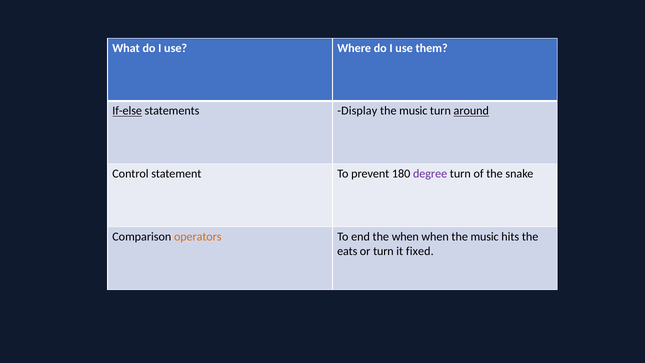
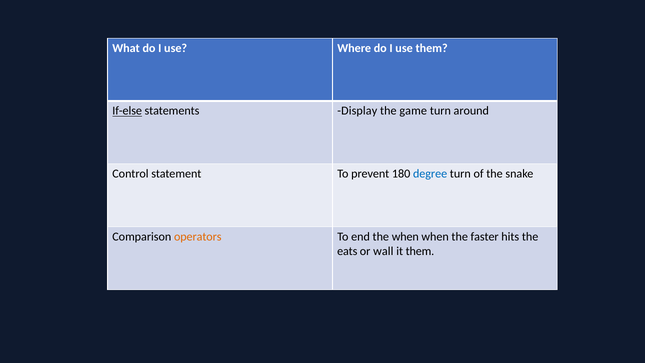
music: music -> game (413, 111)
around underline: present -> none (471, 111)
degree colour: purple -> blue (430, 174)
when the music: music -> faster (485, 237)
or turn: turn -> wall (383, 251)
it fixed: fixed -> them (420, 251)
